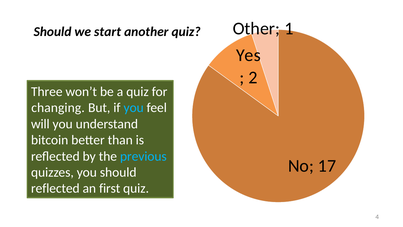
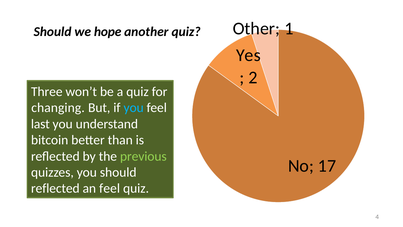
start: start -> hope (108, 32)
will: will -> last (40, 124)
previous colour: light blue -> light green (143, 156)
an first: first -> feel (110, 188)
